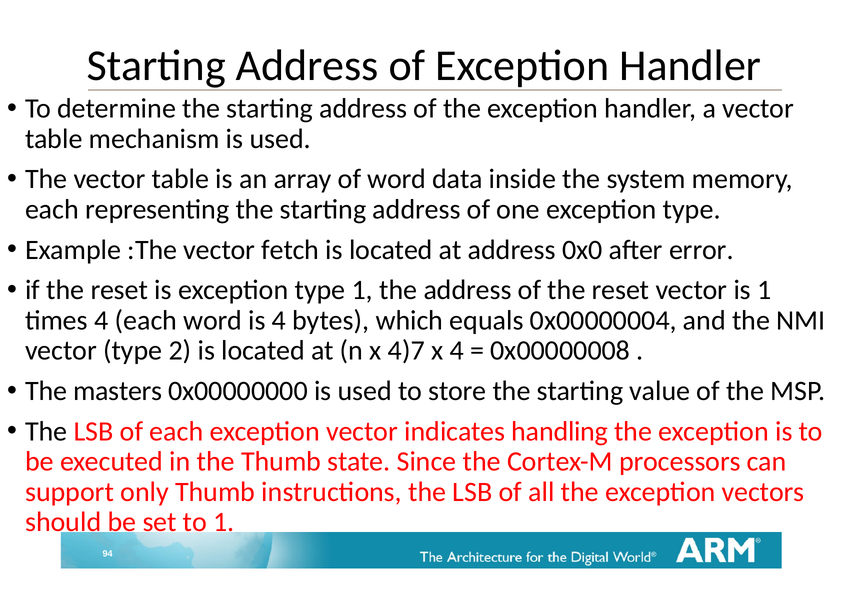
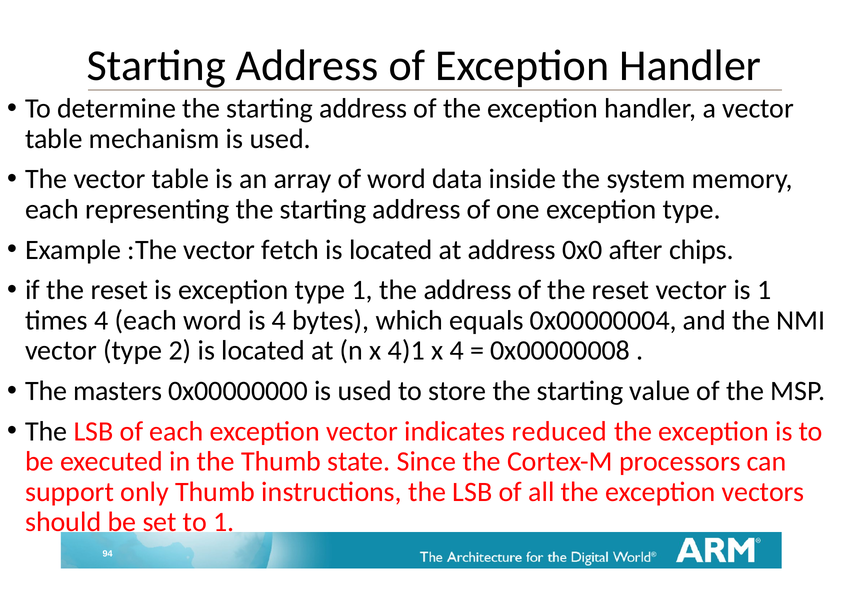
error: error -> chips (701, 250)
4)7: 4)7 -> 4)1 (406, 350)
handling: handling -> reduced (559, 431)
